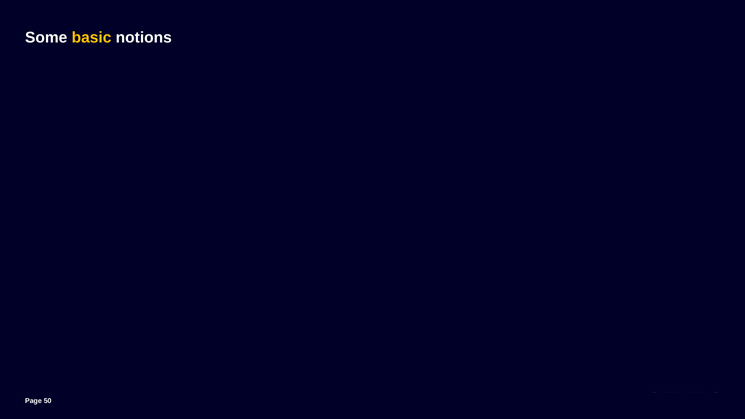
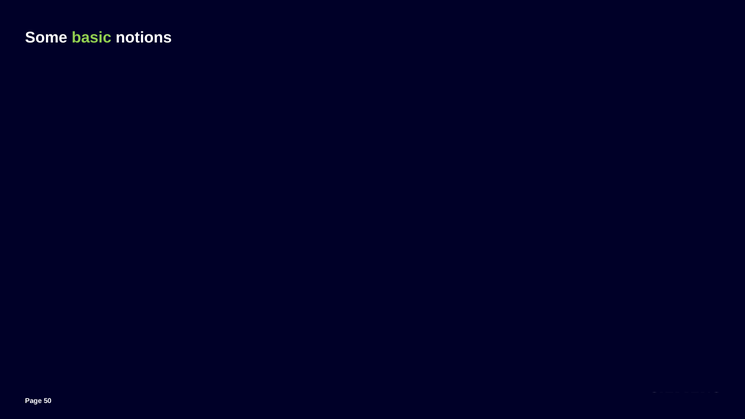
basic colour: yellow -> light green (92, 38)
